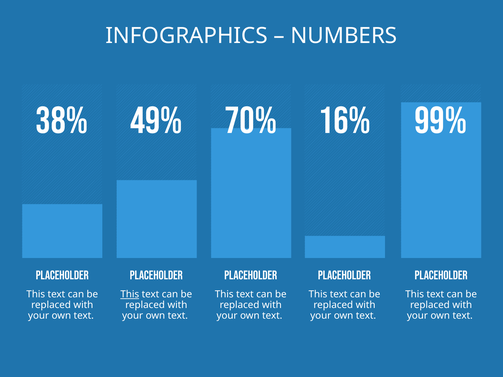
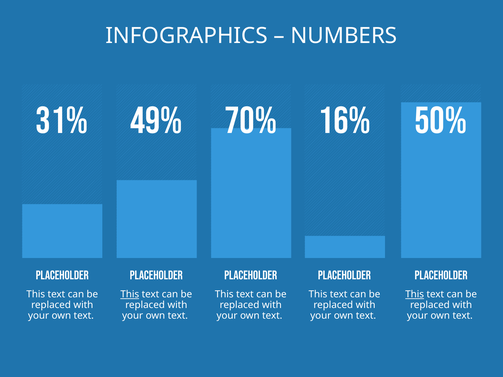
38%: 38% -> 31% (62, 121)
99%: 99% -> 50% (441, 121)
This underline: none -> present (415, 295)
